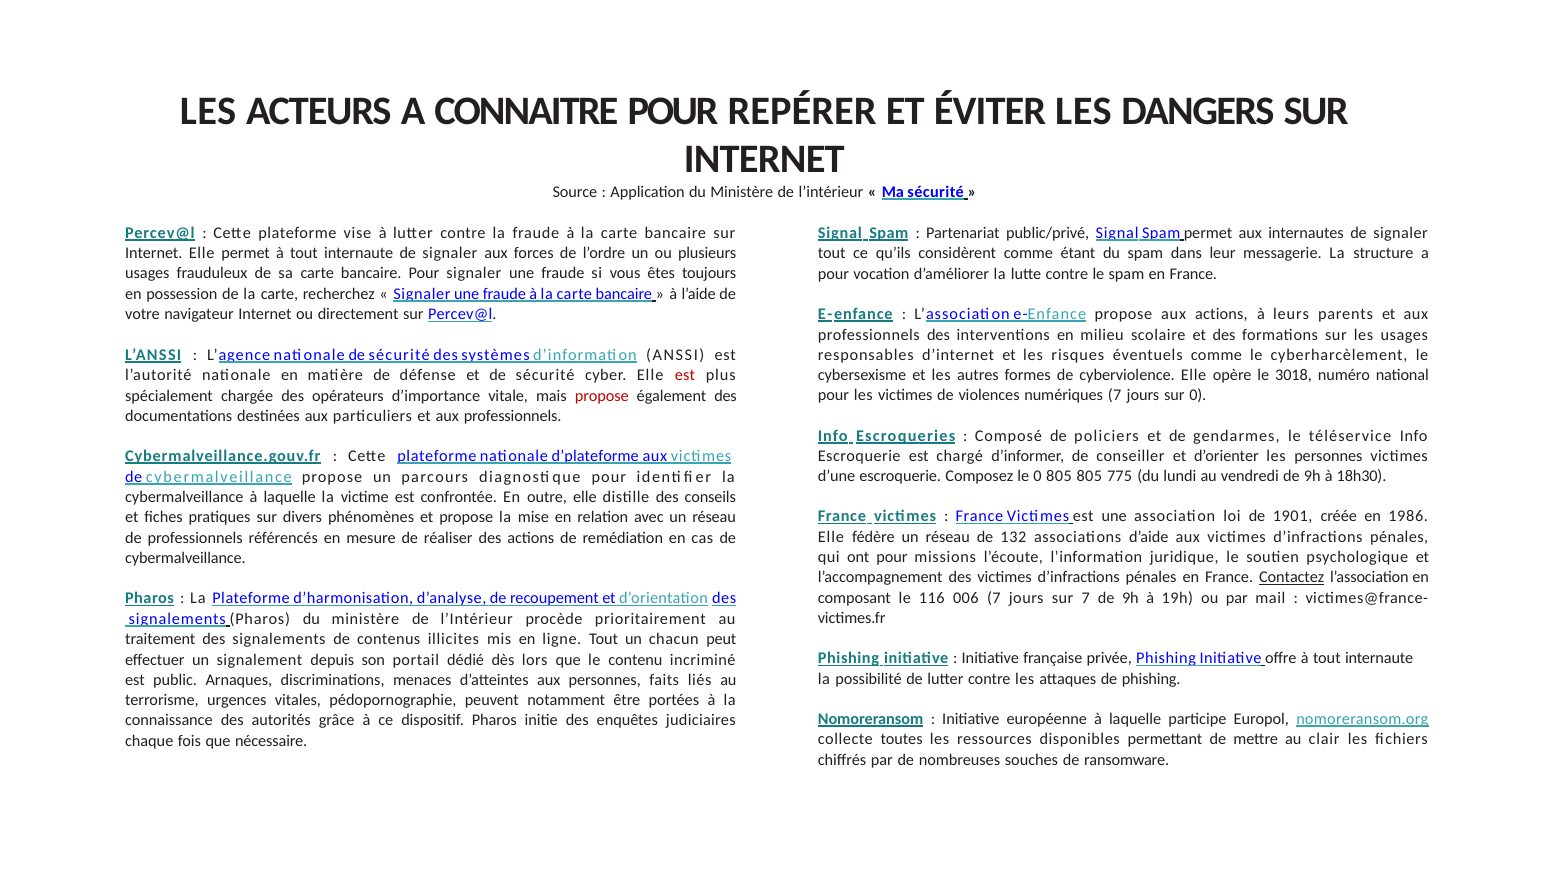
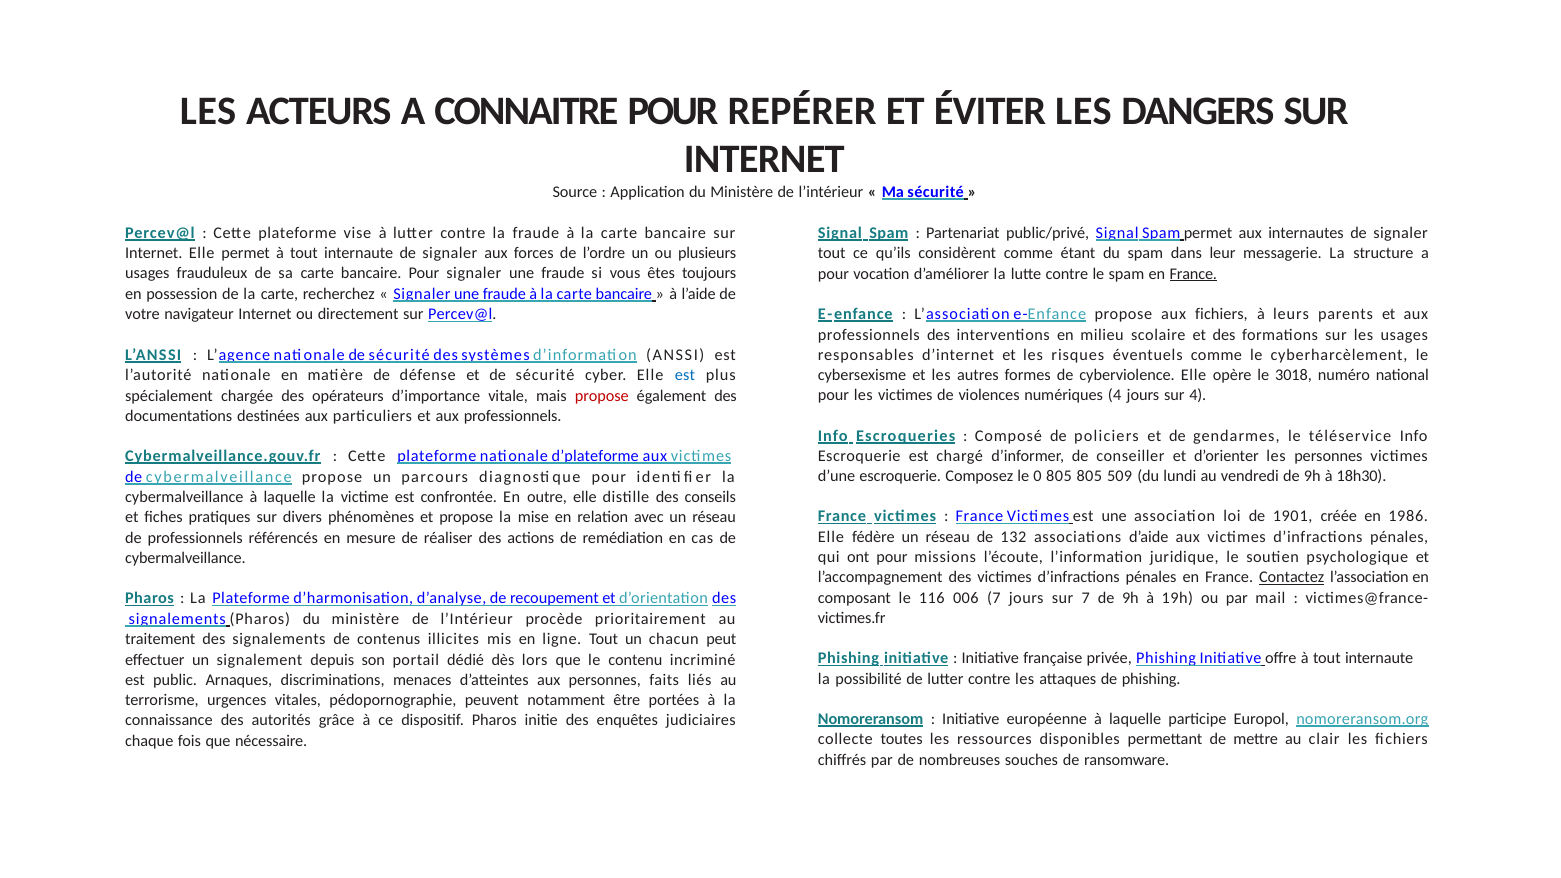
France underline: none -> present (1193, 274)
aux actions: actions -> fichiers (1221, 314)
est colour: red -> blue (685, 376)
numériques 7: 7 -> 4 (1115, 396)
sur 0: 0 -> 4 (1198, 396)
775: 775 -> 509 (1120, 476)
